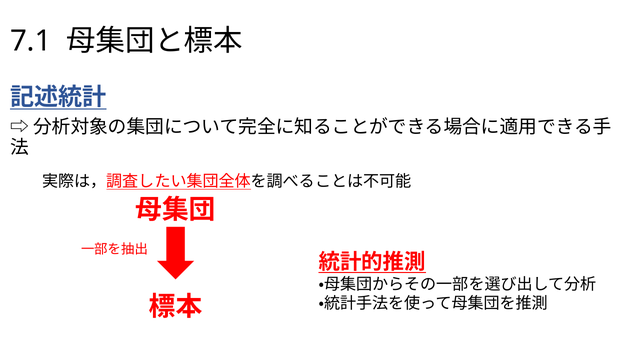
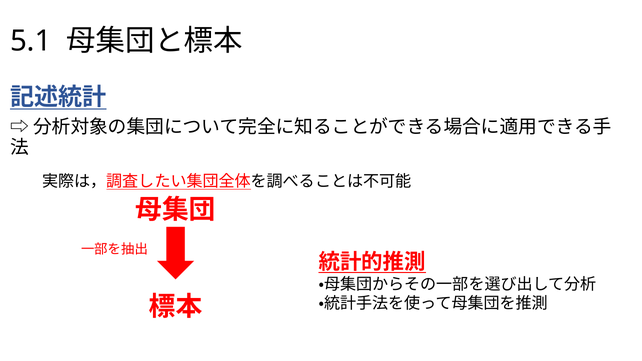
7.1: 7.1 -> 5.1 (31, 41)
